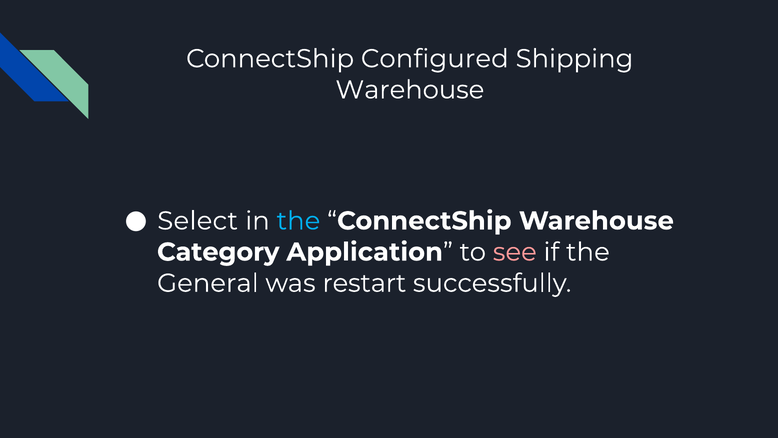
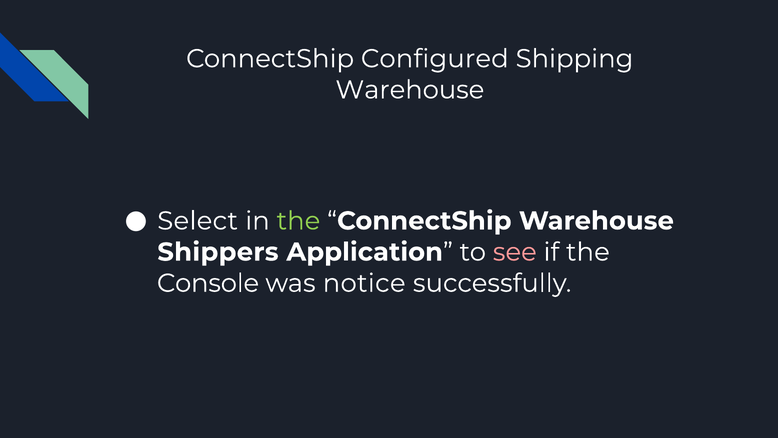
the colour: light blue -> light green (298, 221)
Category: Category -> Shippers (218, 252)
General: General -> Console (208, 283)
restart: restart -> notice (364, 283)
